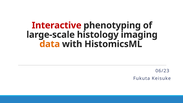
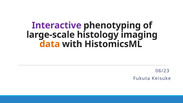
Interactive colour: red -> purple (57, 25)
